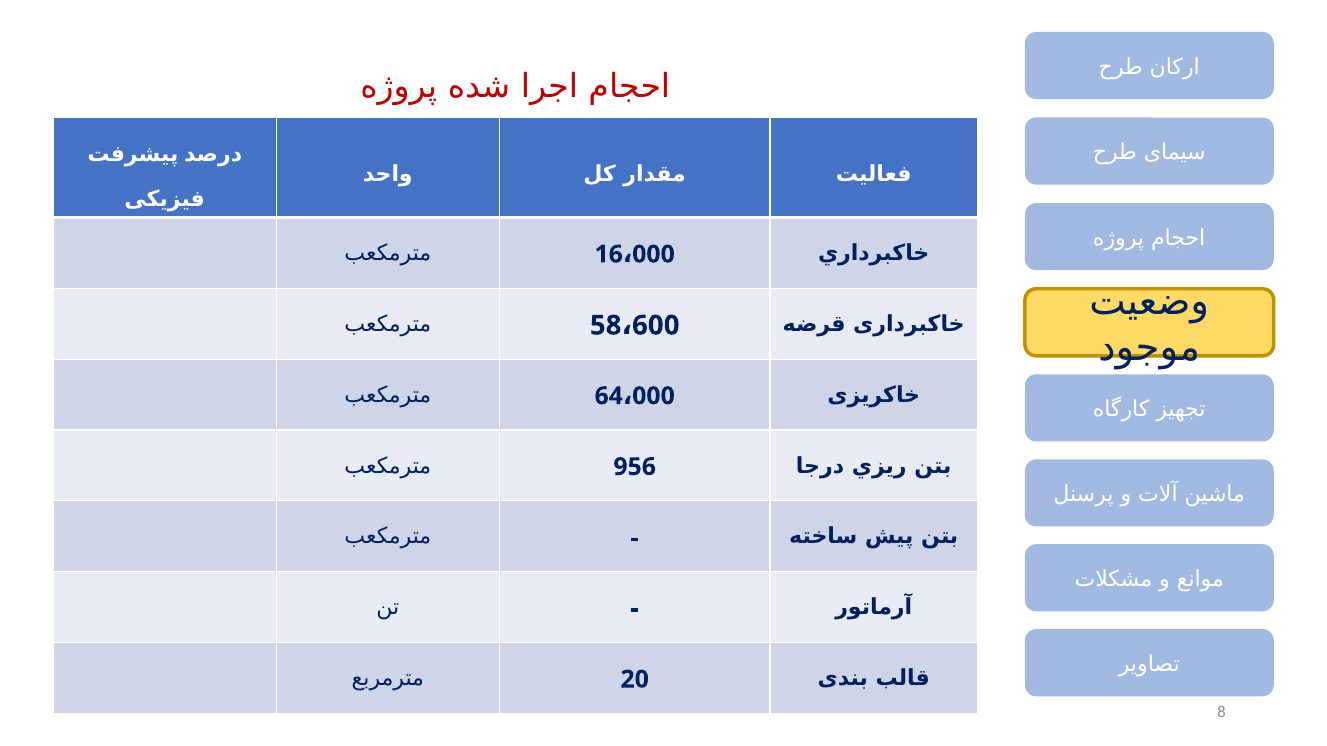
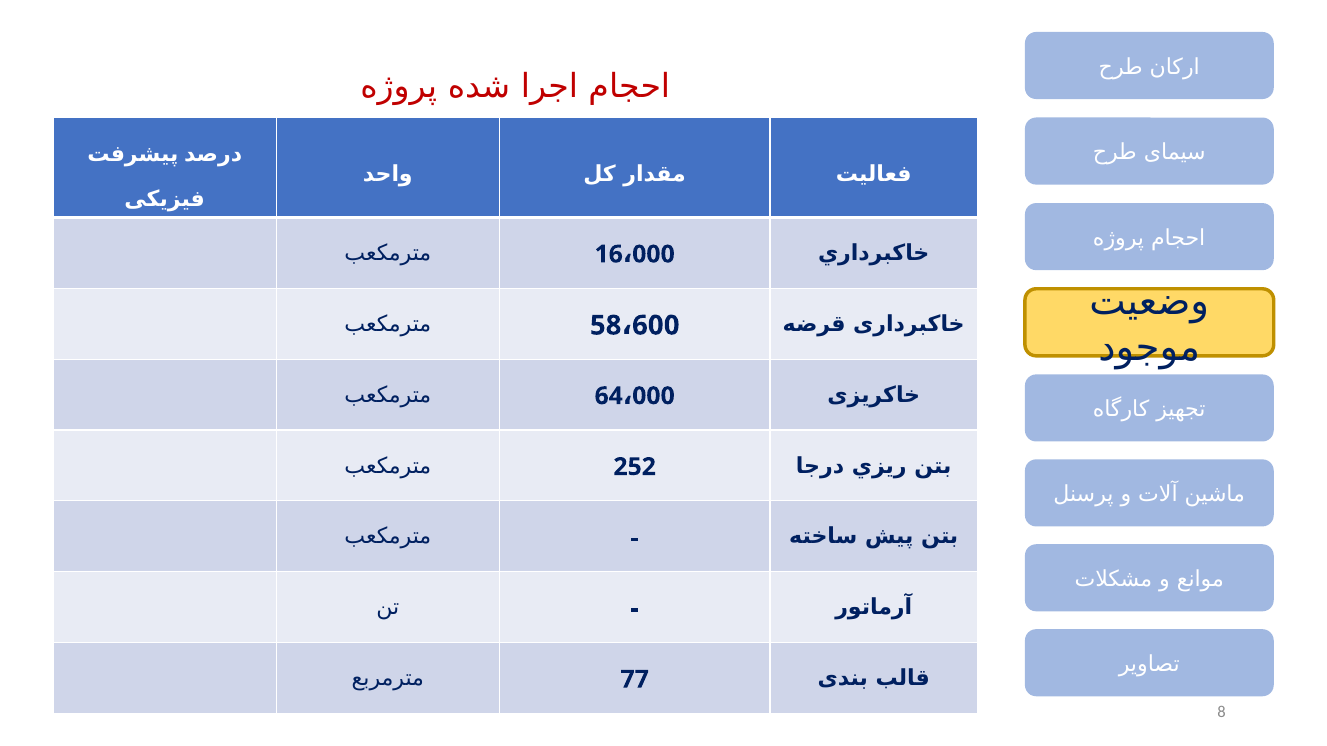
956: 956 -> 252 (635, 467)
20: 20 -> 77 (635, 680)
